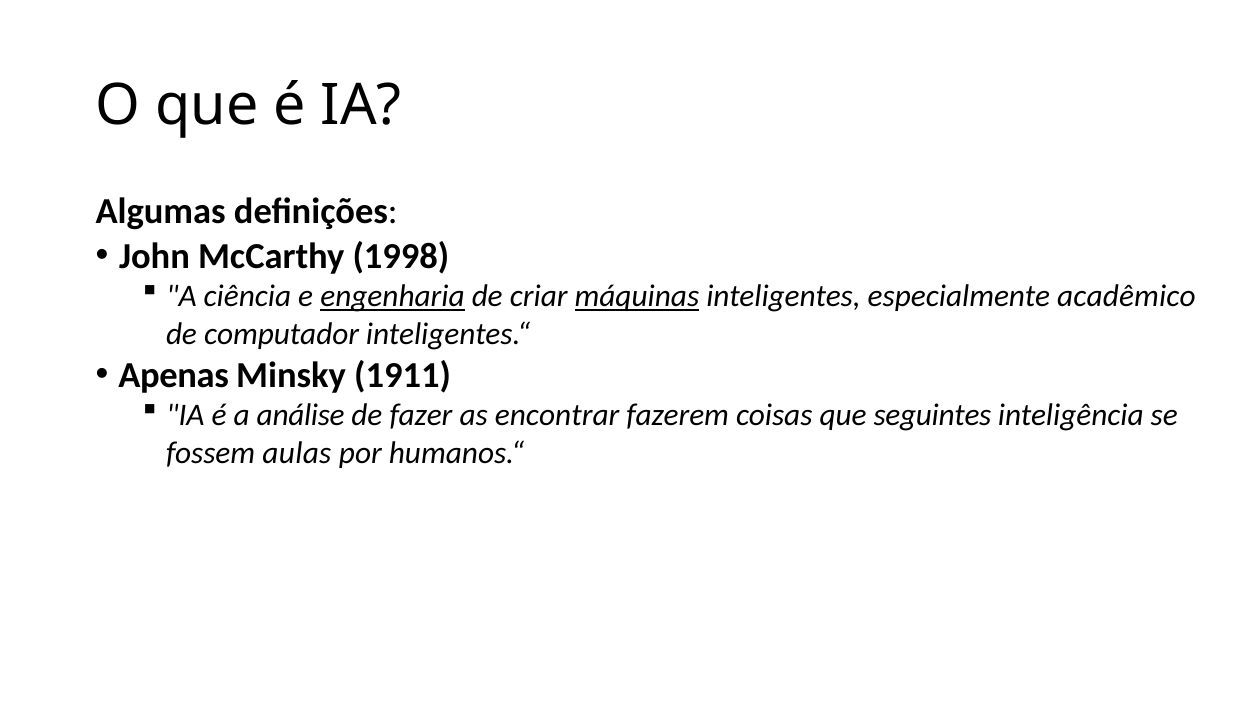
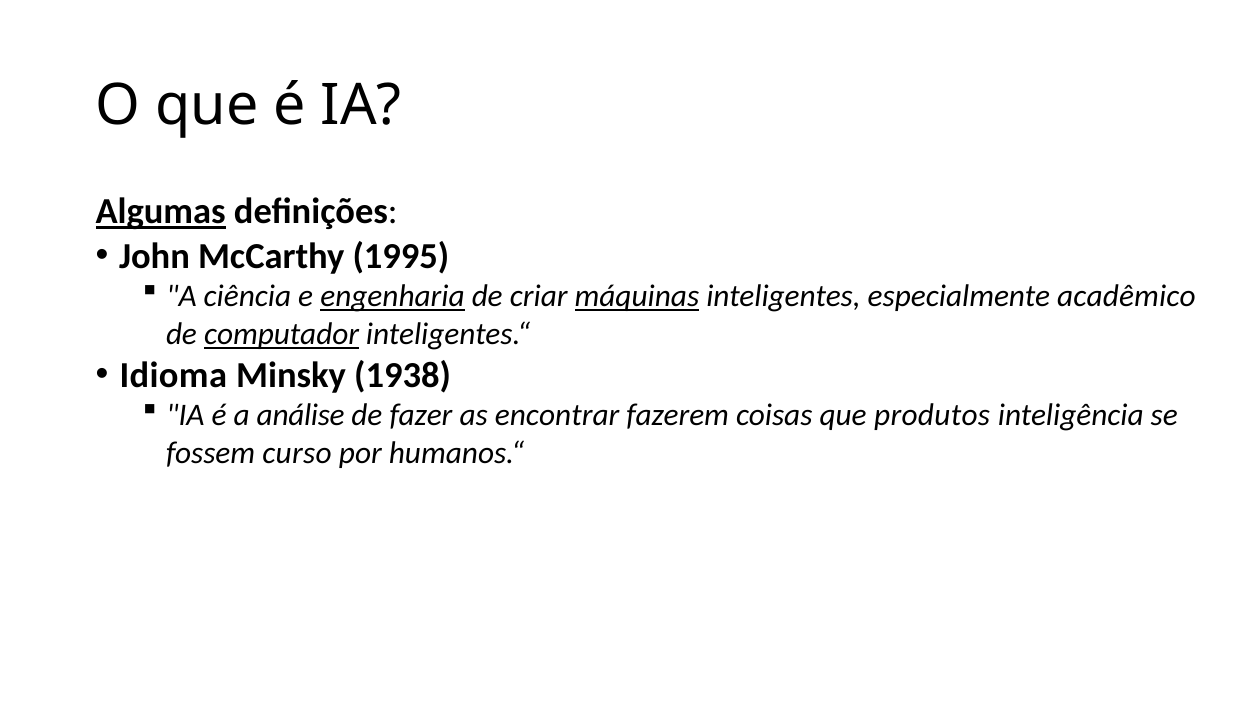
Algumas underline: none -> present (161, 212)
1998: 1998 -> 1995 (401, 256)
computador underline: none -> present (282, 334)
Apenas: Apenas -> Idioma (173, 375)
1911: 1911 -> 1938 (403, 375)
seguintes: seguintes -> produtos (932, 415)
aulas: aulas -> curso (297, 453)
